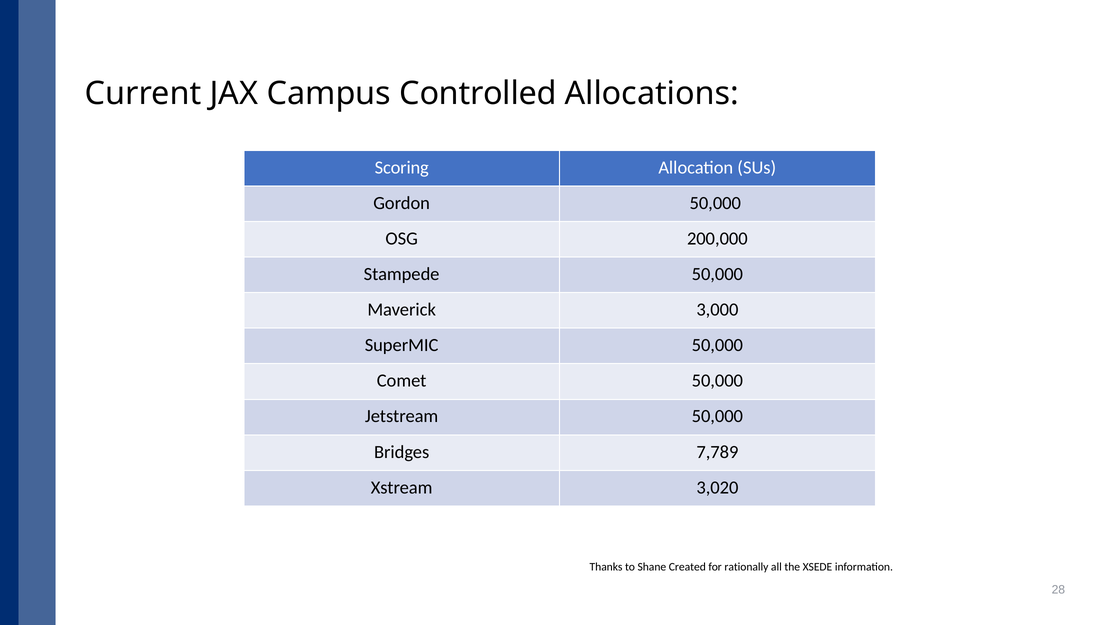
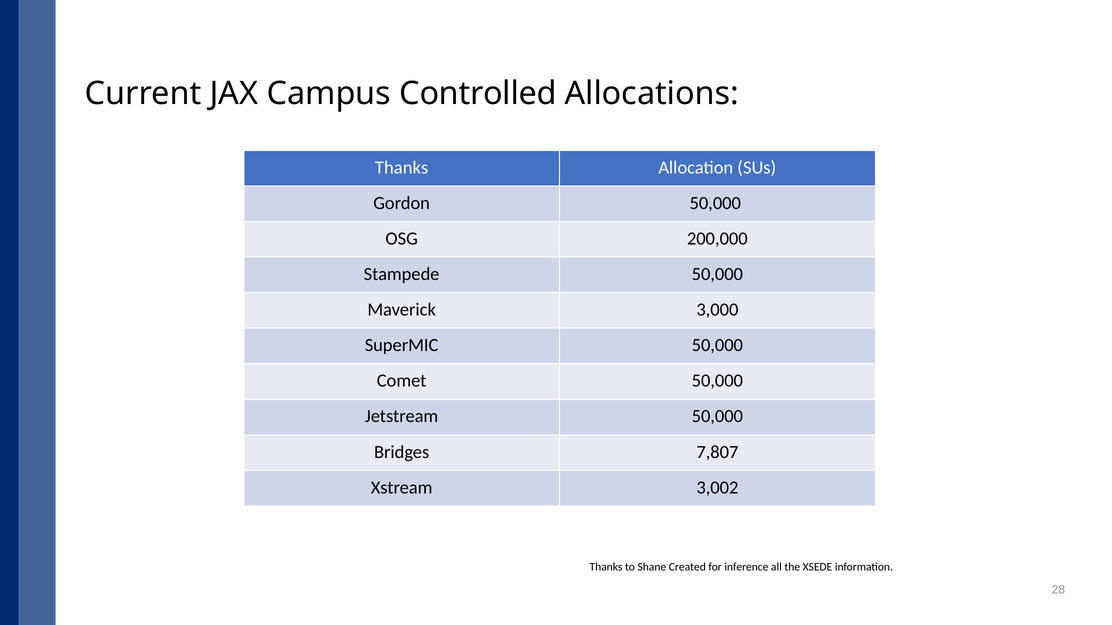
Scoring: Scoring -> Thanks (402, 168)
7,789: 7,789 -> 7,807 (717, 452)
3,020: 3,020 -> 3,002 (717, 488)
rationally: rationally -> inference (746, 567)
